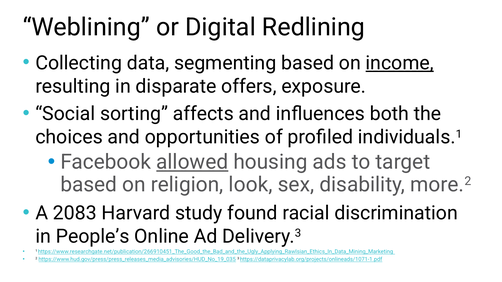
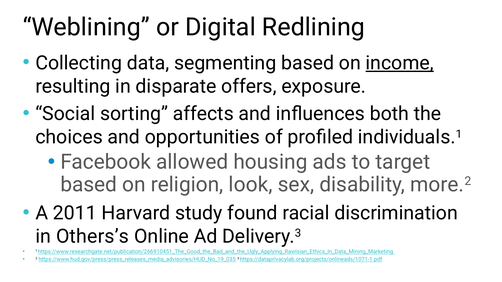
allowed underline: present -> none (192, 162)
2083: 2083 -> 2011 (75, 213)
People’s: People’s -> Others’s (92, 237)
